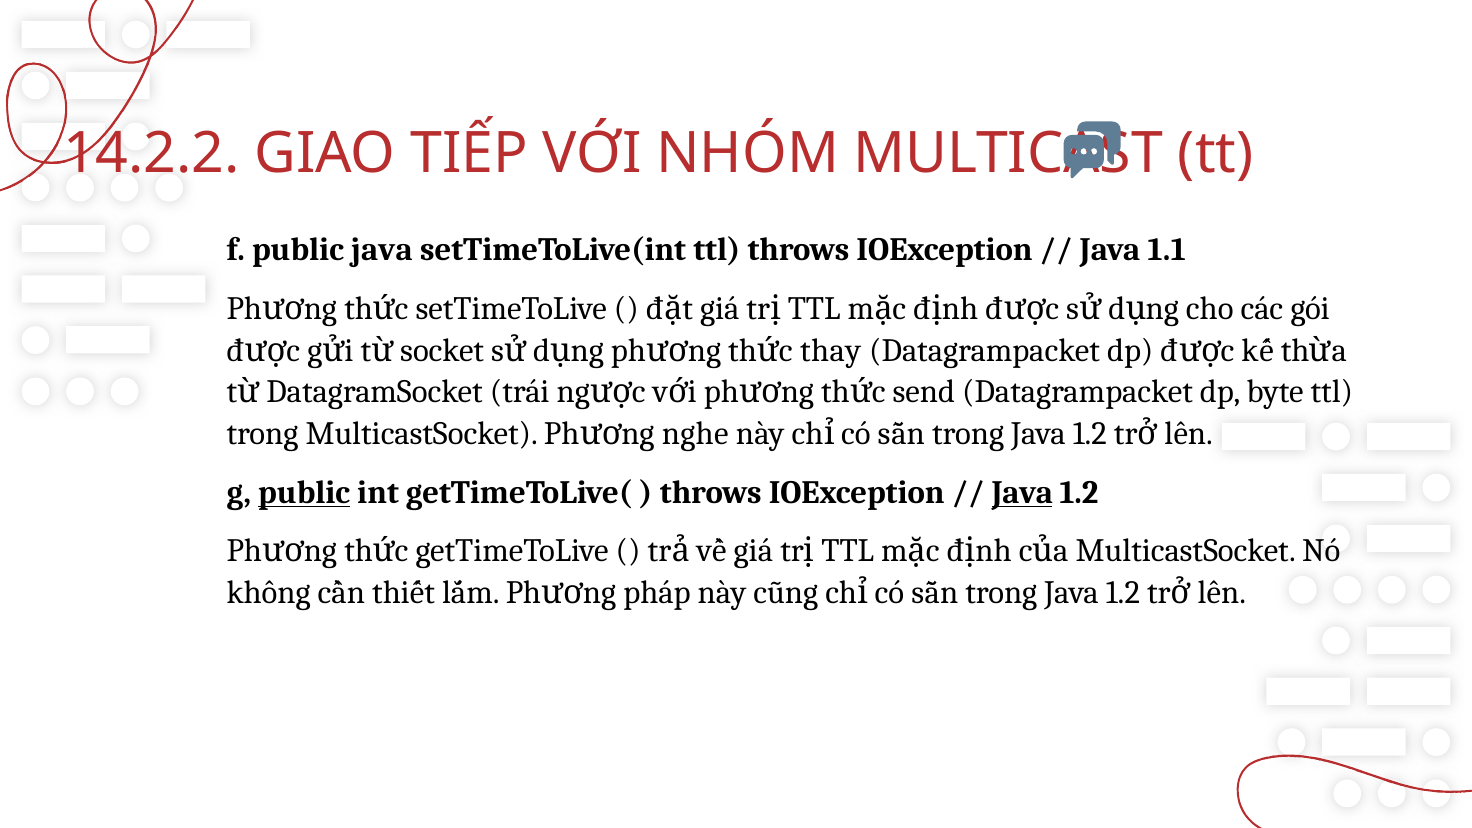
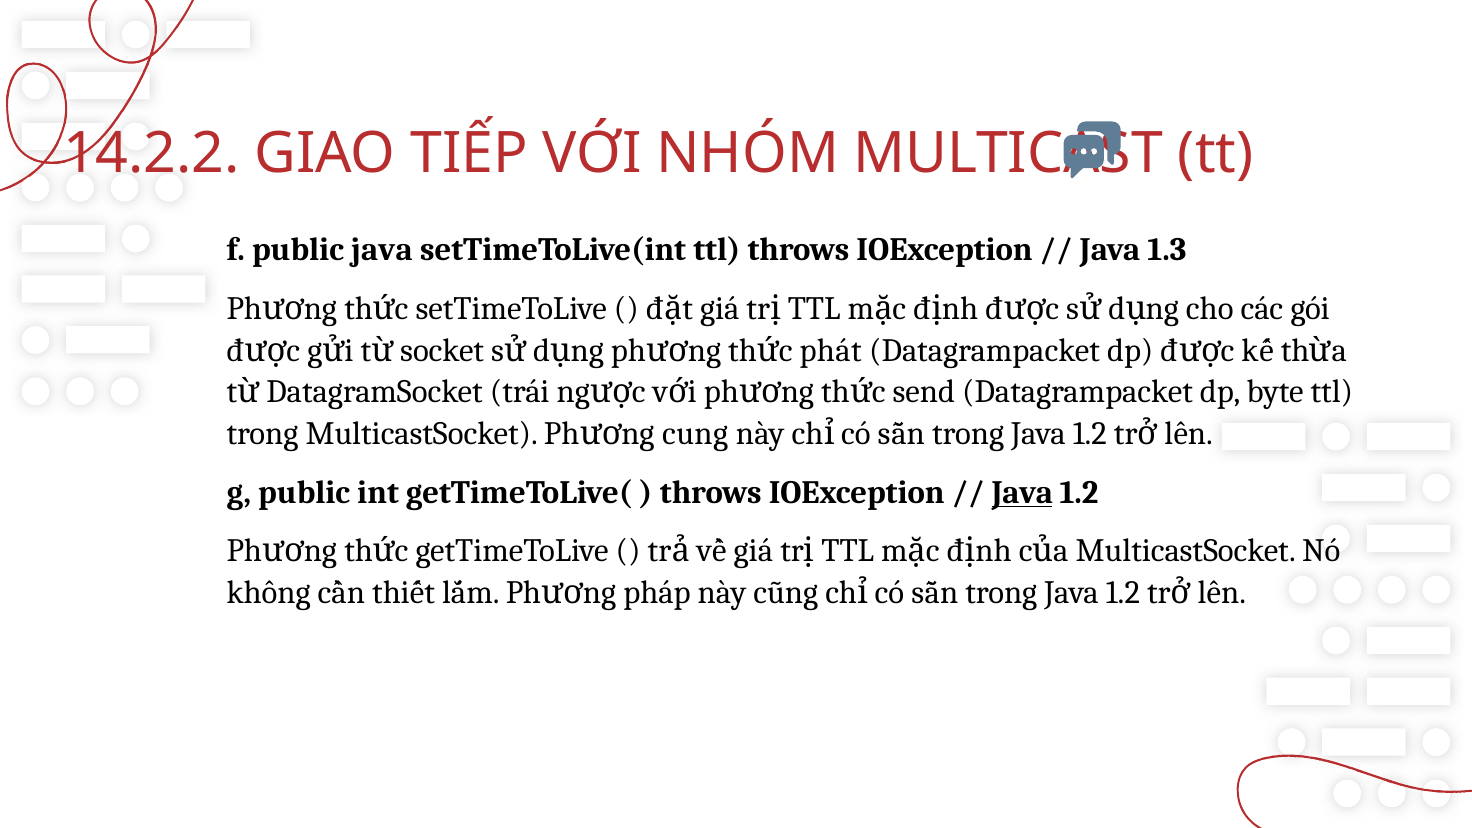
1.1: 1.1 -> 1.3 (1167, 250)
thay: thay -> phát (831, 350)
nghe: nghe -> cung (695, 434)
public underline: present -> none (304, 492)
